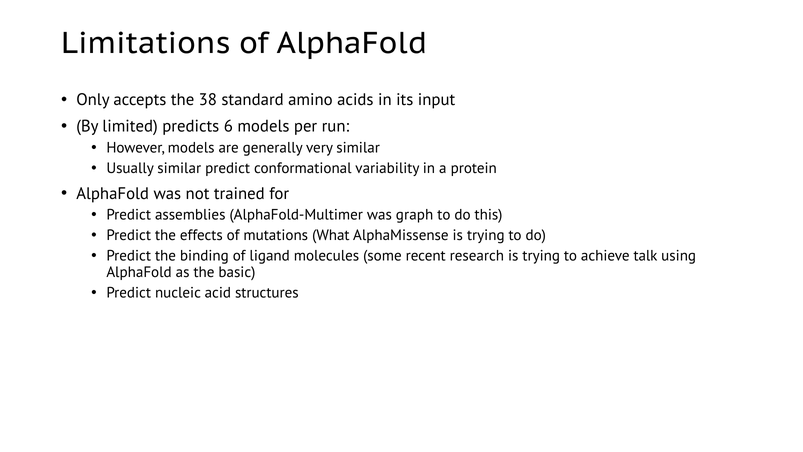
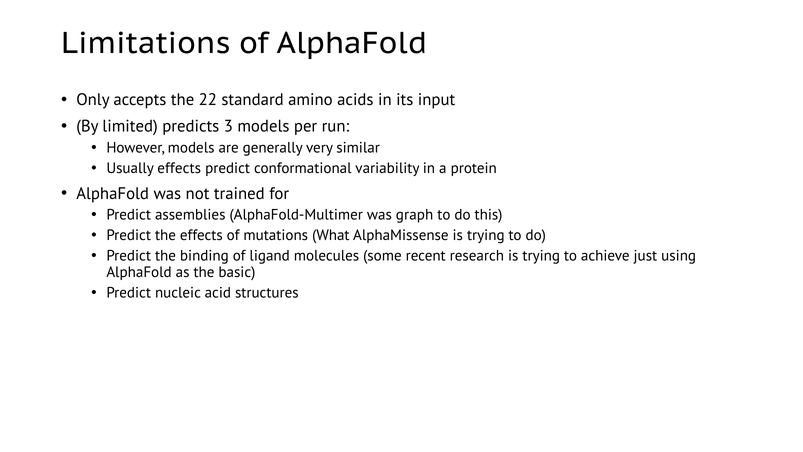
38: 38 -> 22 (208, 100)
6: 6 -> 3 (228, 126)
Usually similar: similar -> effects (179, 168)
talk: talk -> just (645, 256)
